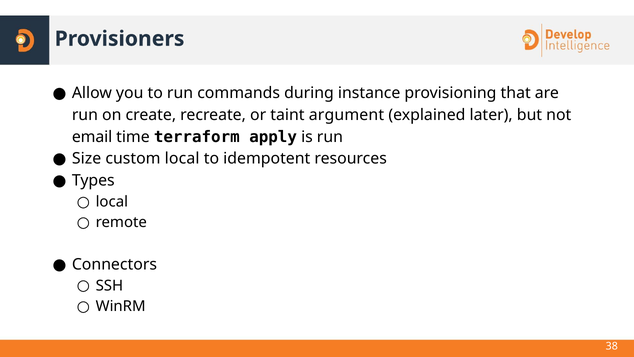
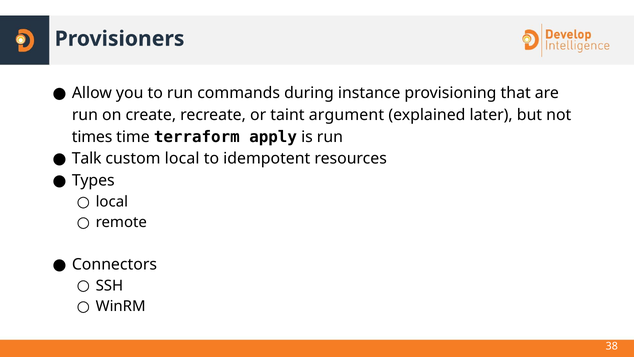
email: email -> times (92, 137)
Size: Size -> Talk (87, 159)
